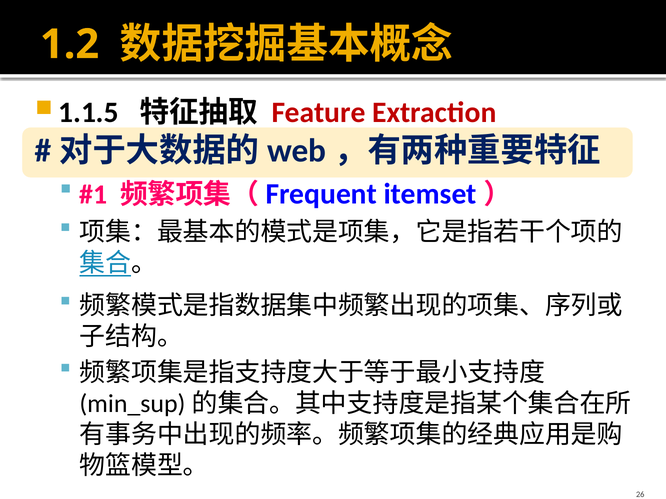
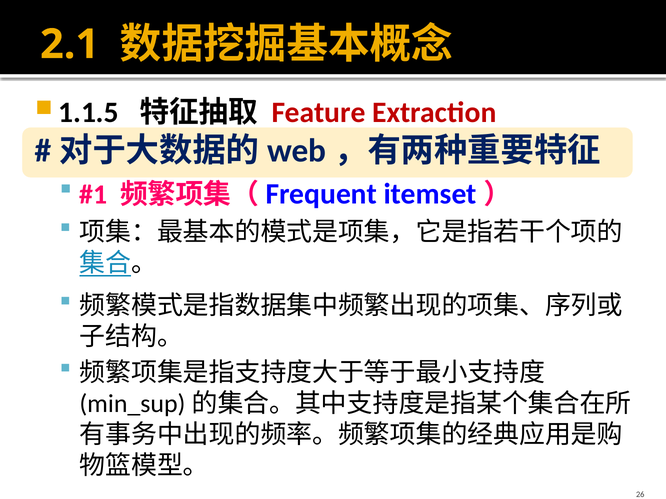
1.2: 1.2 -> 2.1 (70, 44)
